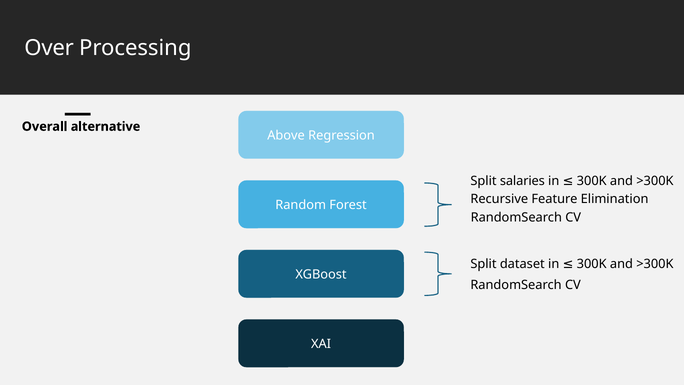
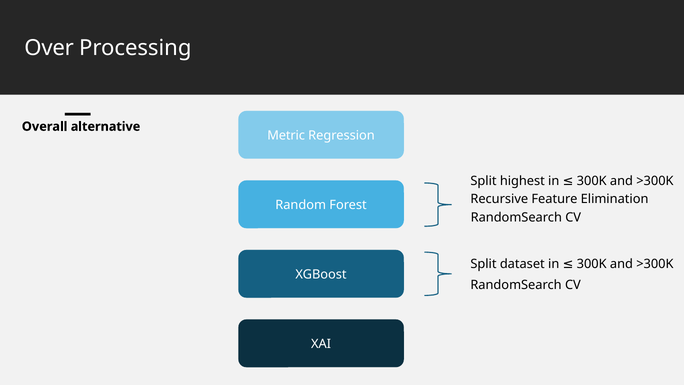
Above: Above -> Metric (286, 136)
salaries: salaries -> highest (522, 181)
